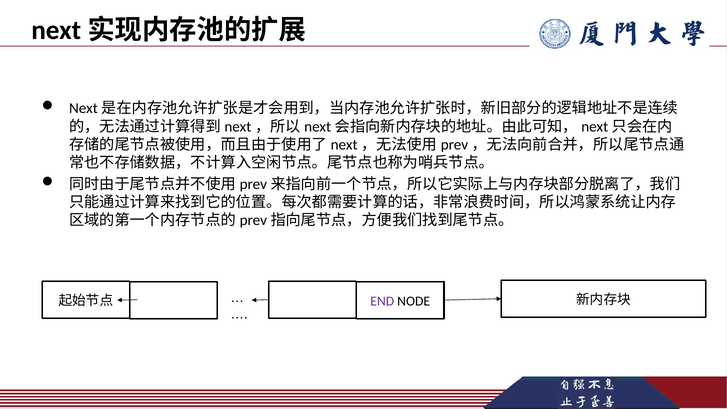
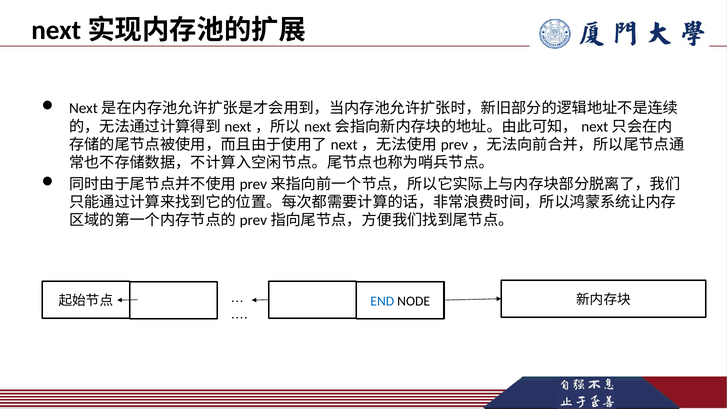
END colour: purple -> blue (382, 301)
